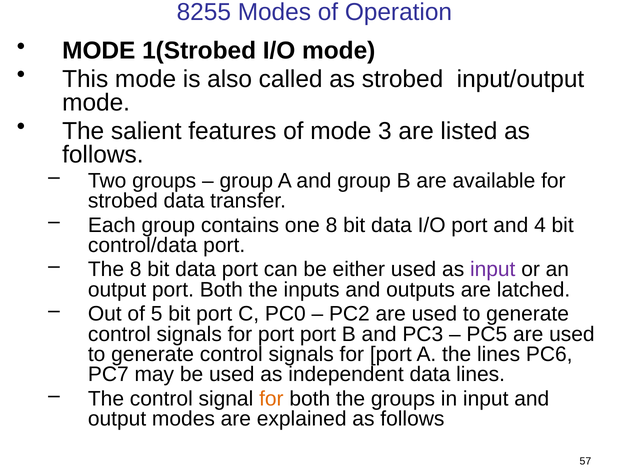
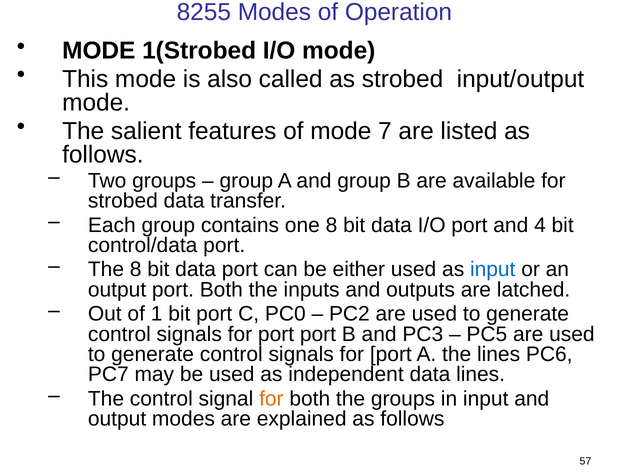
3: 3 -> 7 (385, 131)
input colour: purple -> blue (493, 269)
5: 5 -> 1 (157, 314)
